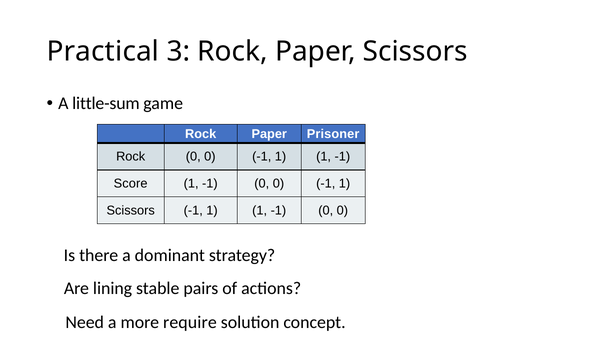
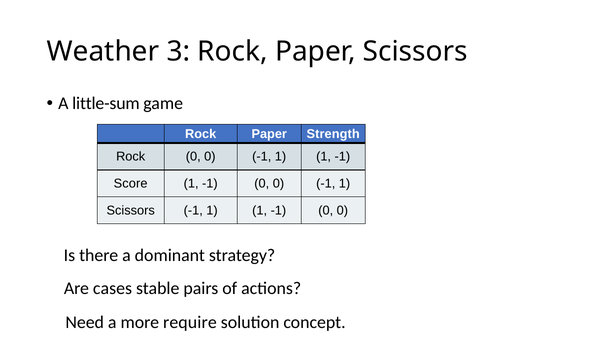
Practical: Practical -> Weather (103, 51)
Prisoner: Prisoner -> Strength (333, 134)
lining: lining -> cases (113, 289)
